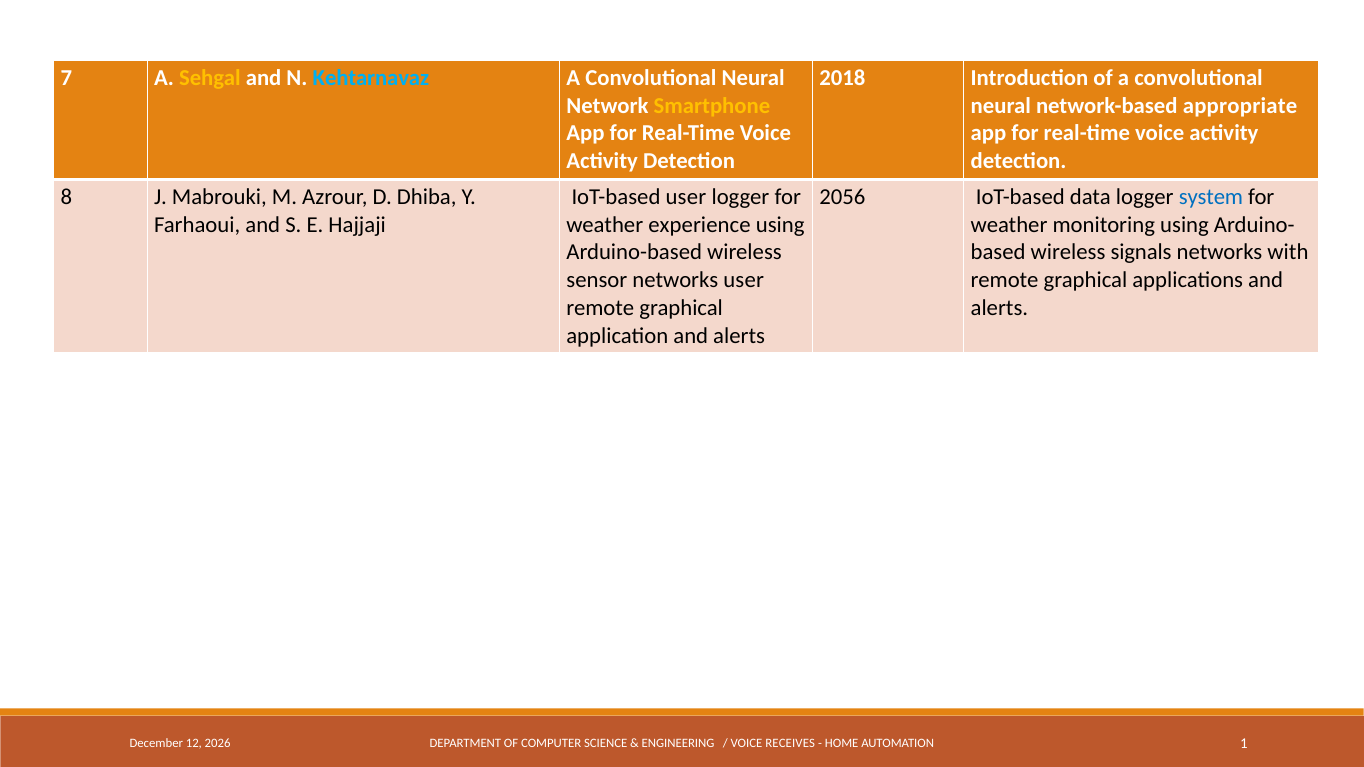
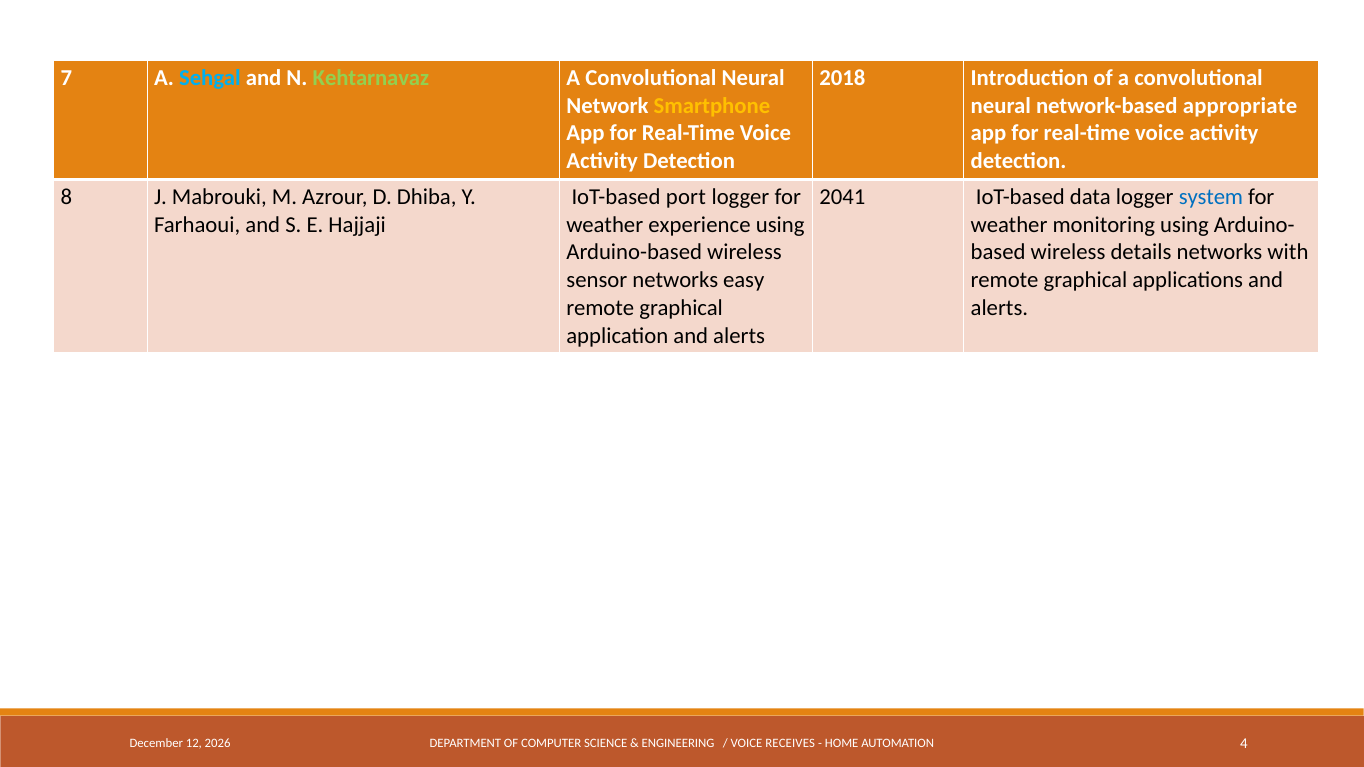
Sehgal colour: yellow -> light blue (210, 78)
Kehtarnavaz colour: light blue -> light green (371, 78)
IoT-based user: user -> port (686, 197)
2056: 2056 -> 2041 (842, 197)
signals: signals -> details (1141, 252)
networks user: user -> easy (744, 280)
1: 1 -> 4 (1244, 744)
